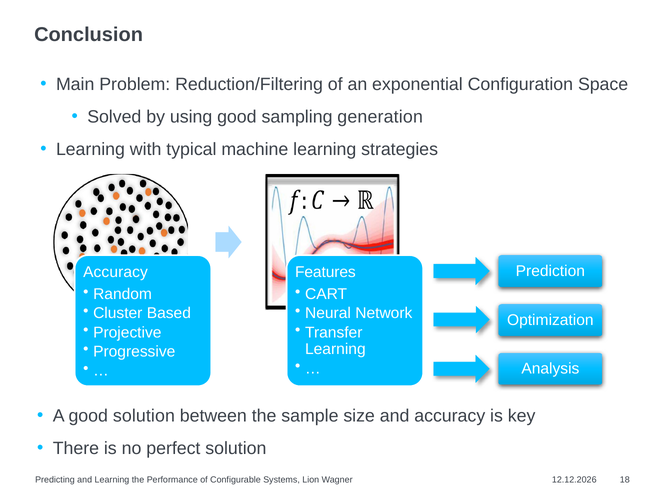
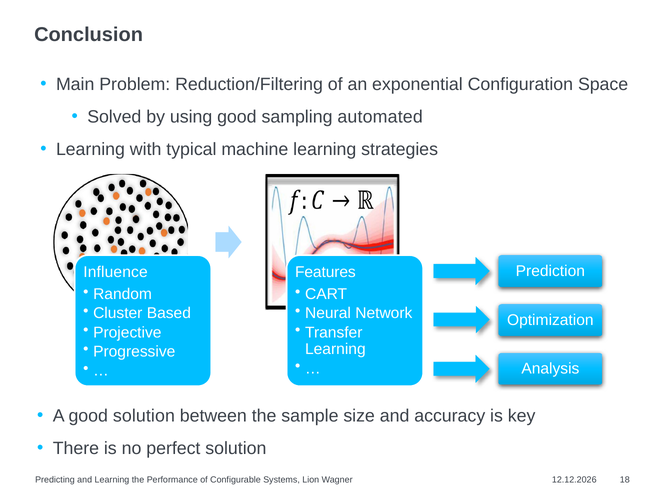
generation: generation -> automated (380, 117)
Accuracy: Accuracy -> Influence (115, 272)
